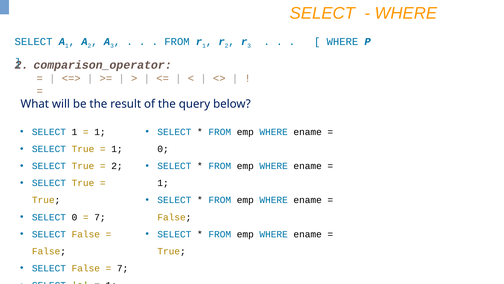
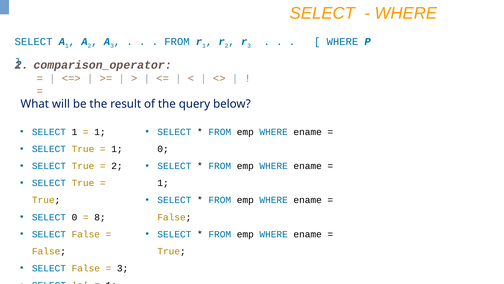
7: 7 -> 8 (100, 217)
7: 7 -> 3 (123, 268)
